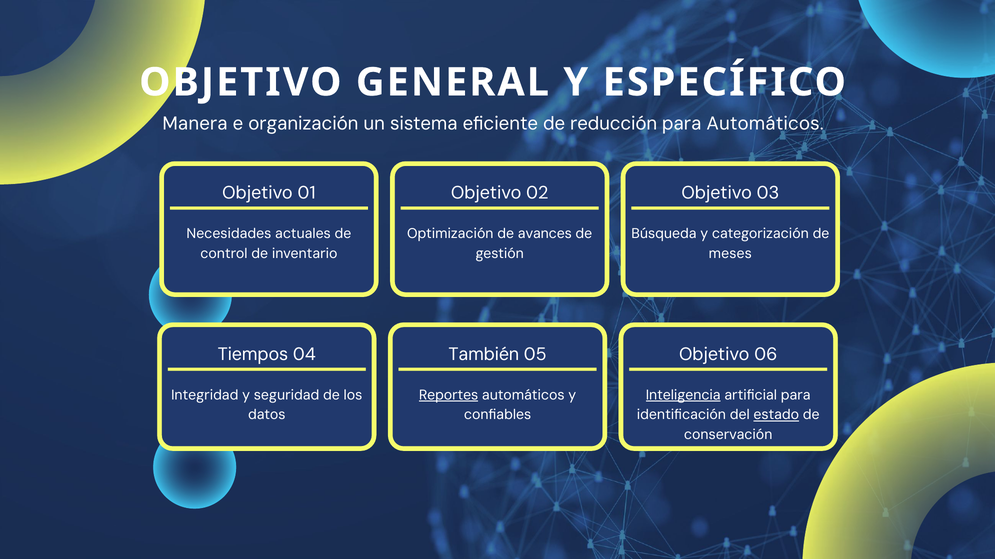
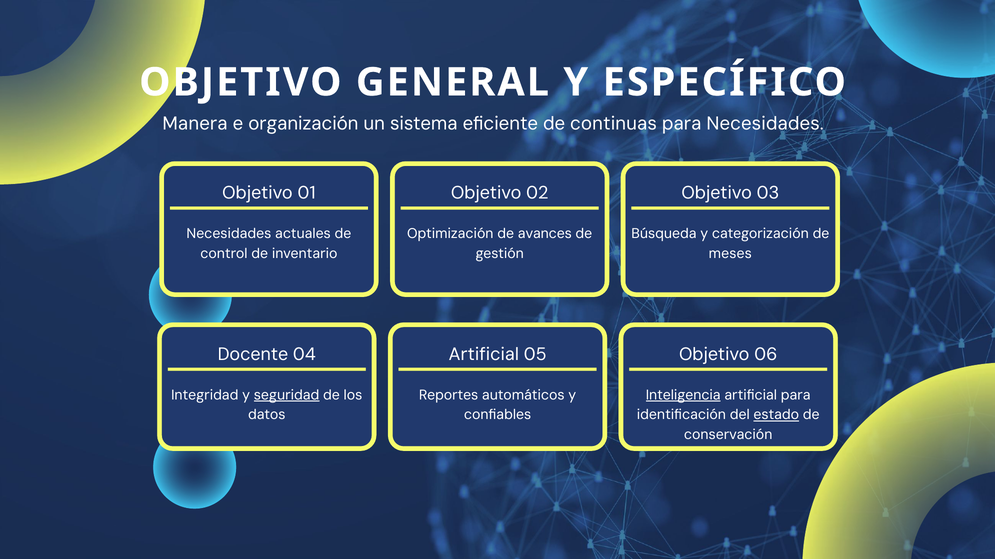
reducción: reducción -> continuas (614, 124)
para Automáticos: Automáticos -> Necesidades (765, 124)
Tiempos: Tiempos -> Docente (253, 355)
04 También: También -> Artificial (484, 355)
seguridad underline: none -> present (287, 396)
Reportes underline: present -> none (449, 396)
